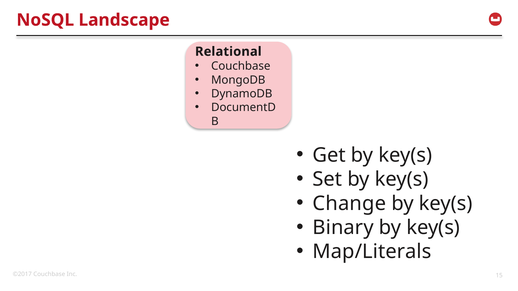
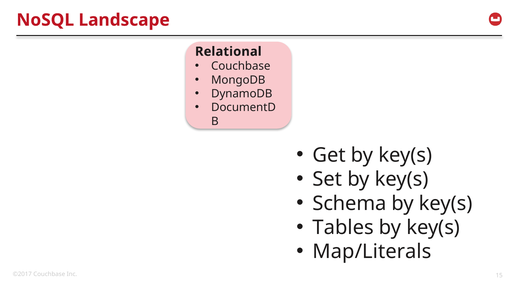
Change: Change -> Schema (350, 204)
Binary: Binary -> Tables (343, 228)
